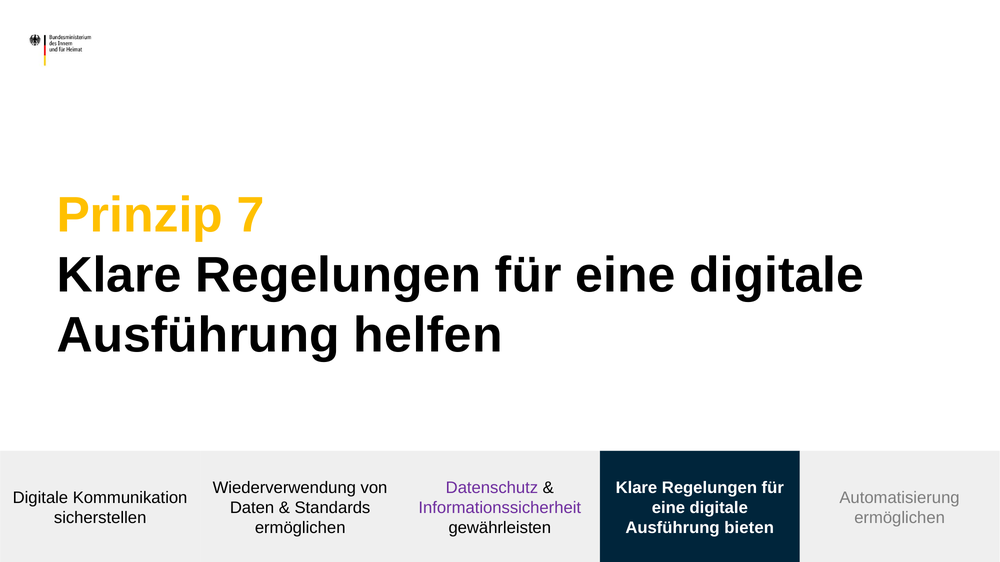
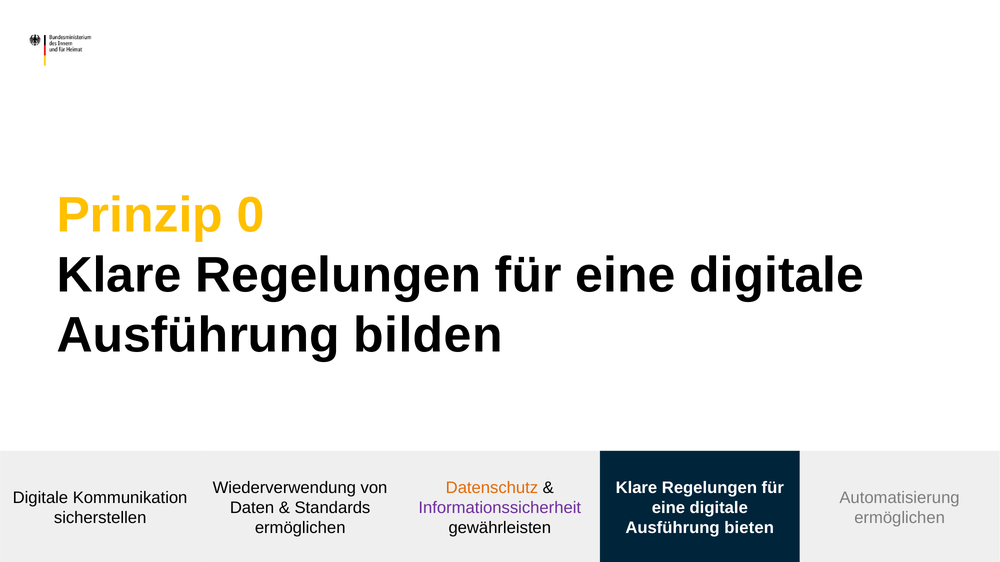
7: 7 -> 0 (251, 216)
helfen: helfen -> bilden (428, 336)
Datenschutz colour: purple -> orange (492, 488)
